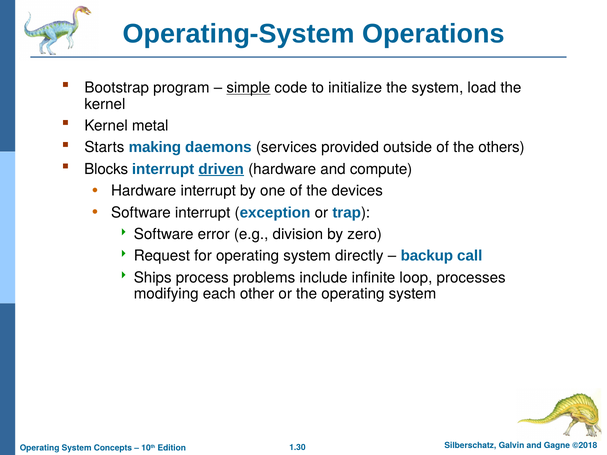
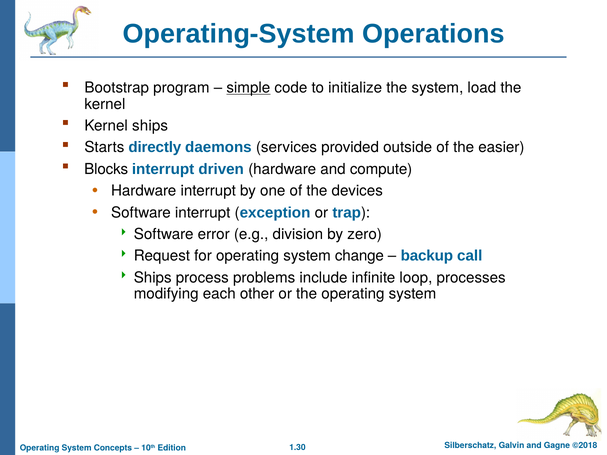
Kernel metal: metal -> ships (150, 126)
making: making -> directly (155, 148)
others: others -> easier (501, 148)
driven underline: present -> none (221, 169)
directly: directly -> change (359, 256)
